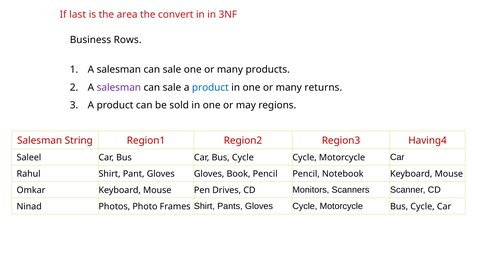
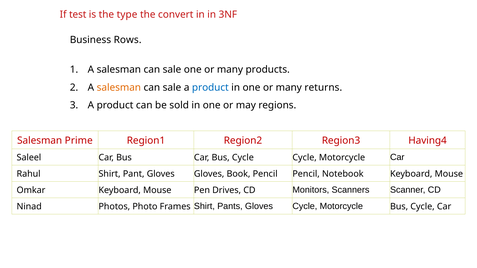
last: last -> test (78, 15)
area: area -> type (127, 15)
salesman colour: purple -> orange (119, 88)
String: String -> Prime (79, 141)
